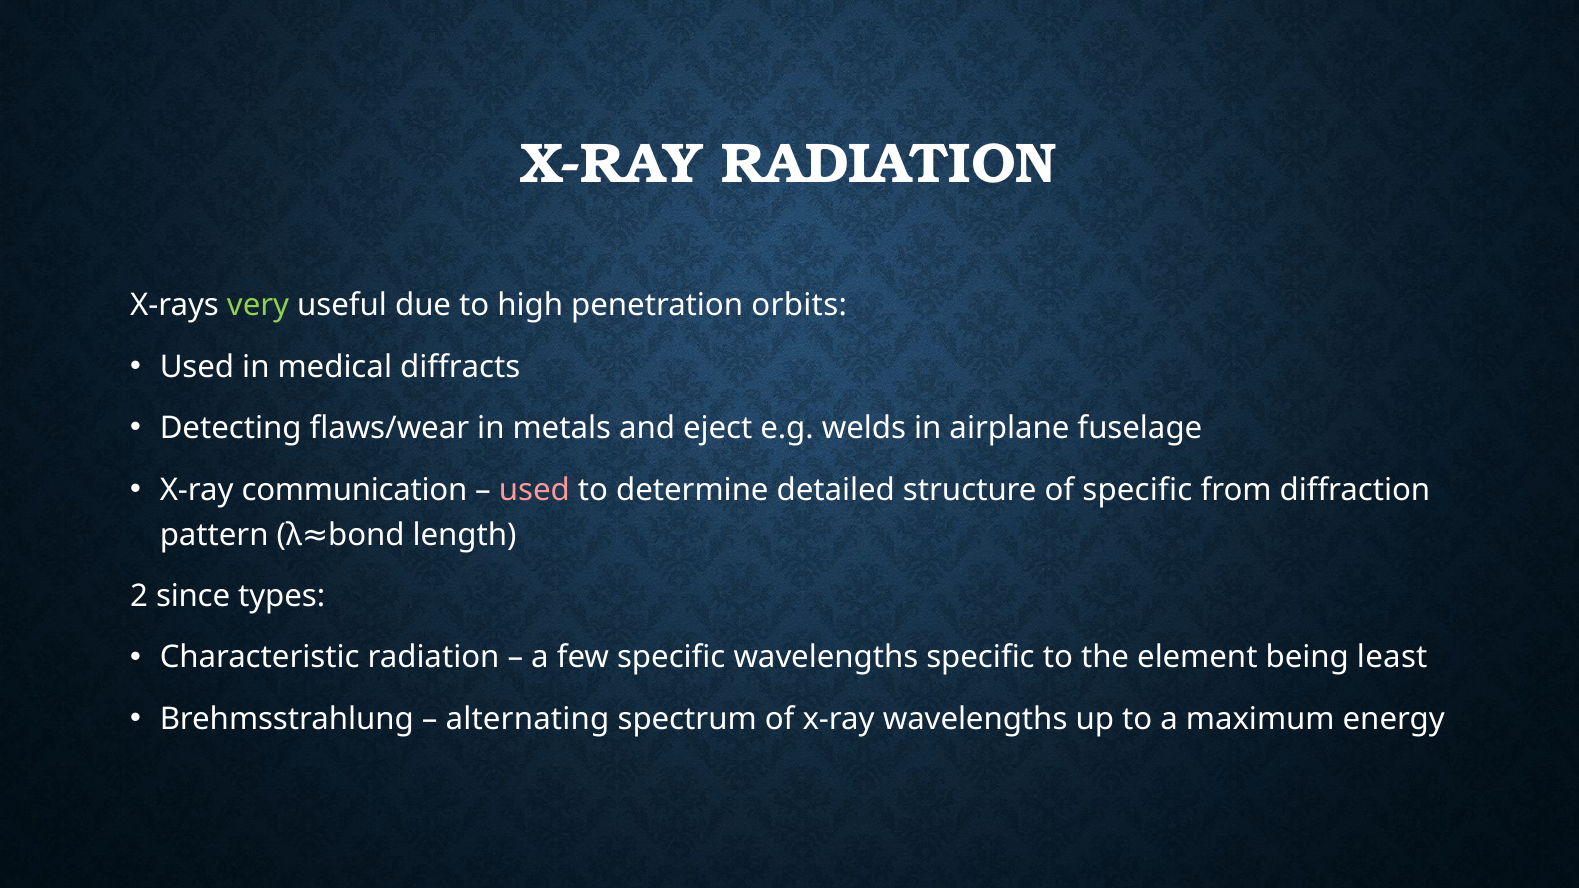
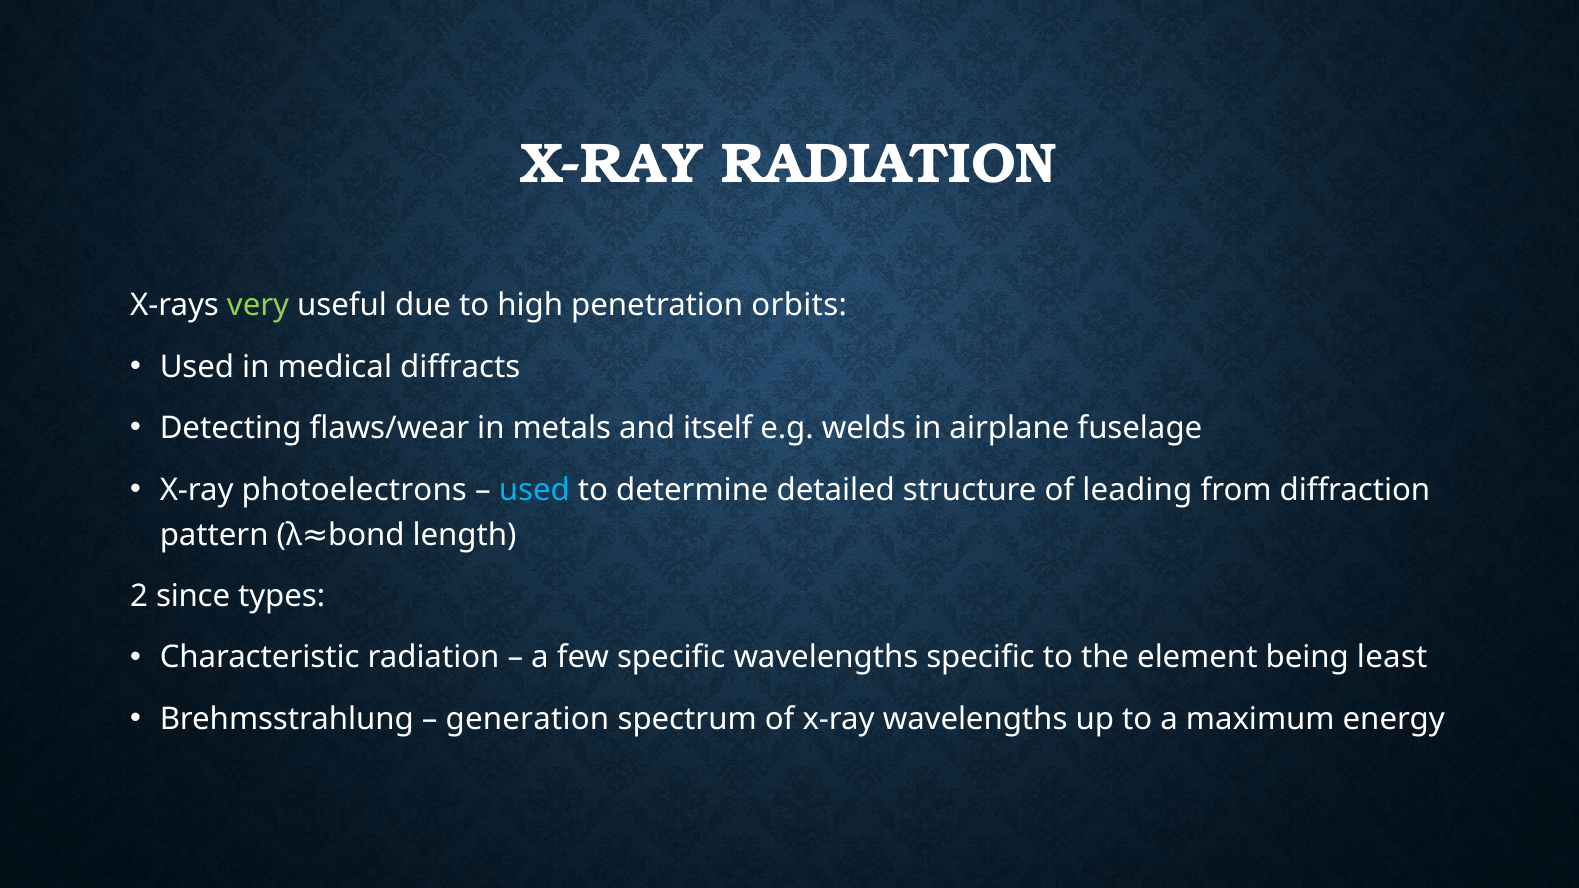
eject: eject -> itself (718, 429)
communication: communication -> photoelectrons (354, 490)
used colour: pink -> light blue (534, 490)
of specific: specific -> leading (1137, 490)
alternating: alternating -> generation (527, 719)
